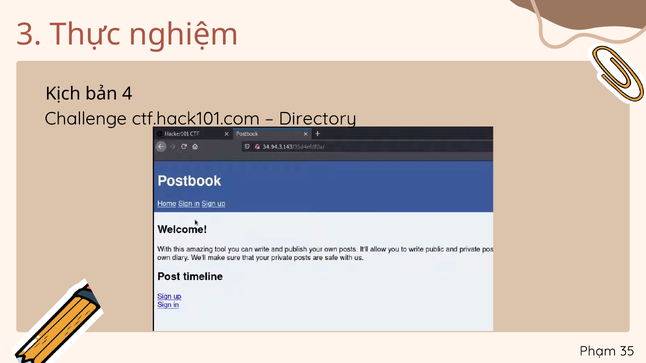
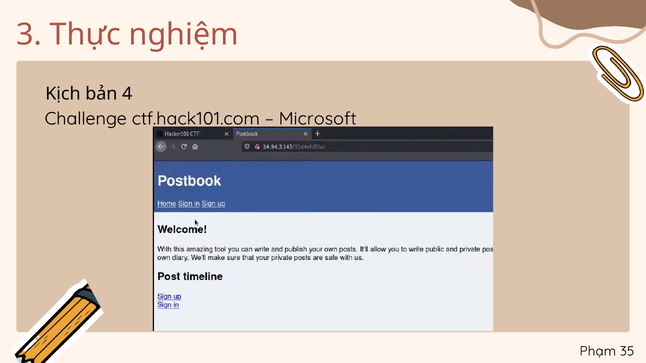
Directory: Directory -> Microsoft (318, 119)
